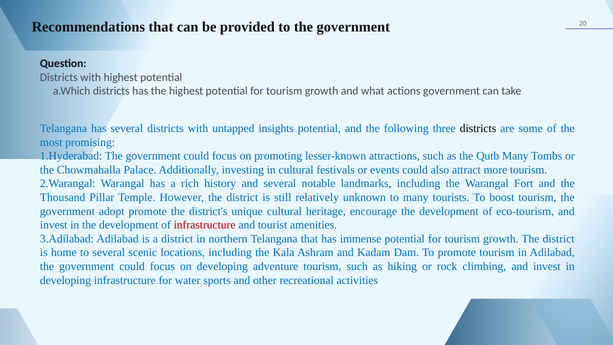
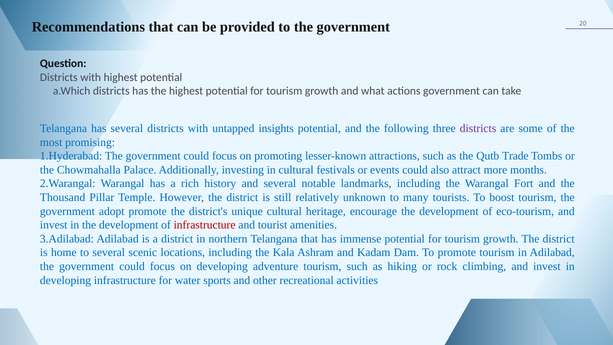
districts colour: black -> purple (478, 128)
Qutb Many: Many -> Trade (515, 156)
more tourism: tourism -> months (528, 170)
